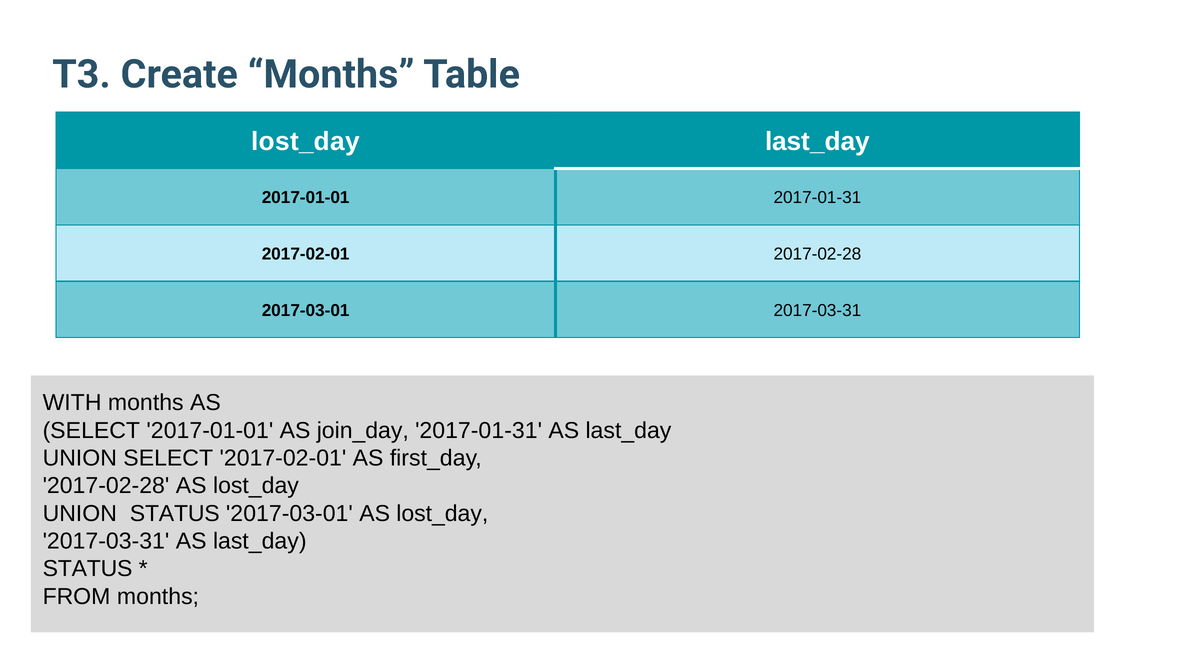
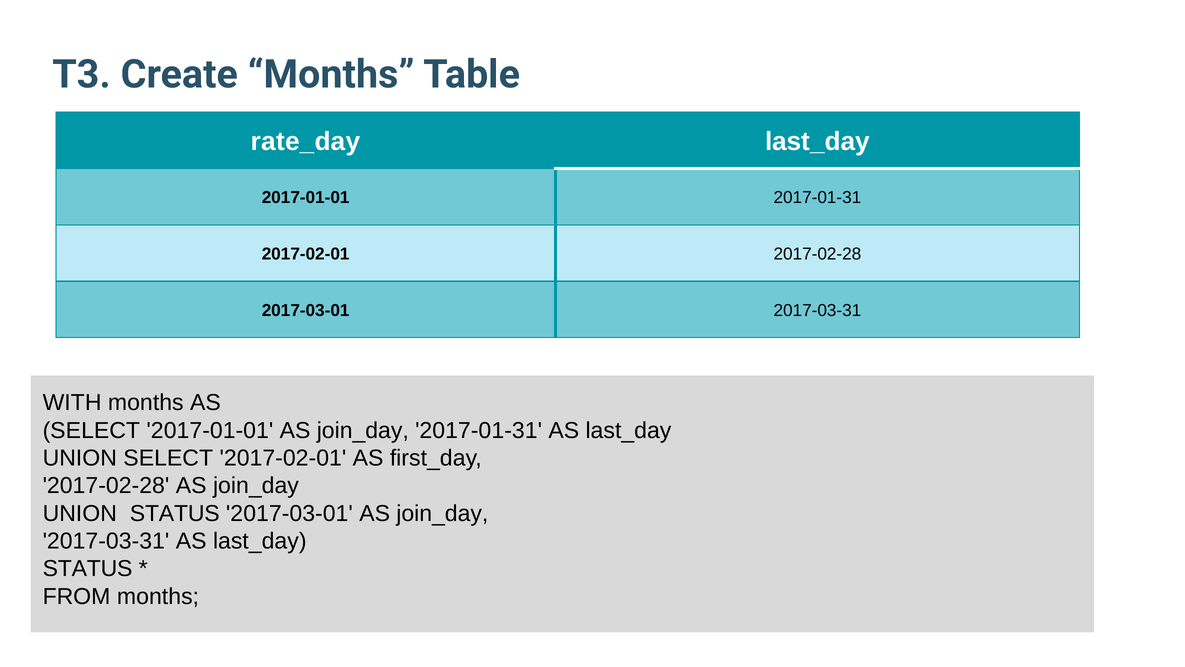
lost_day: lost_day -> rate_day (306, 142)
2017-02-28 AS lost_day: lost_day -> join_day (256, 486)
2017-03-01 AS lost_day: lost_day -> join_day (442, 513)
